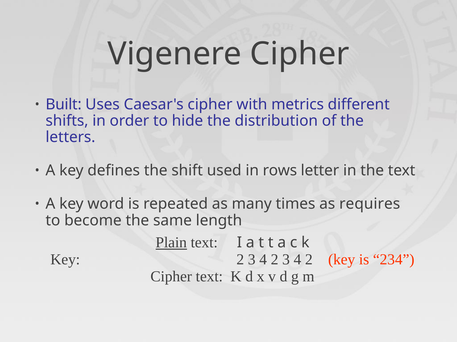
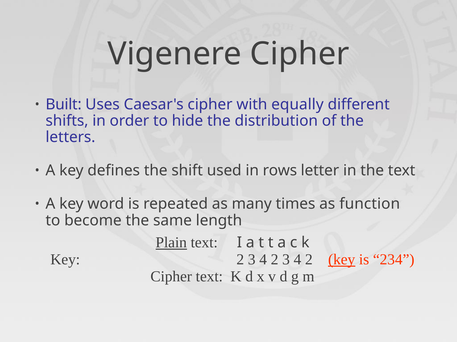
metrics: metrics -> equally (297, 105)
requires: requires -> function (370, 204)
key underline: none -> present (342, 260)
